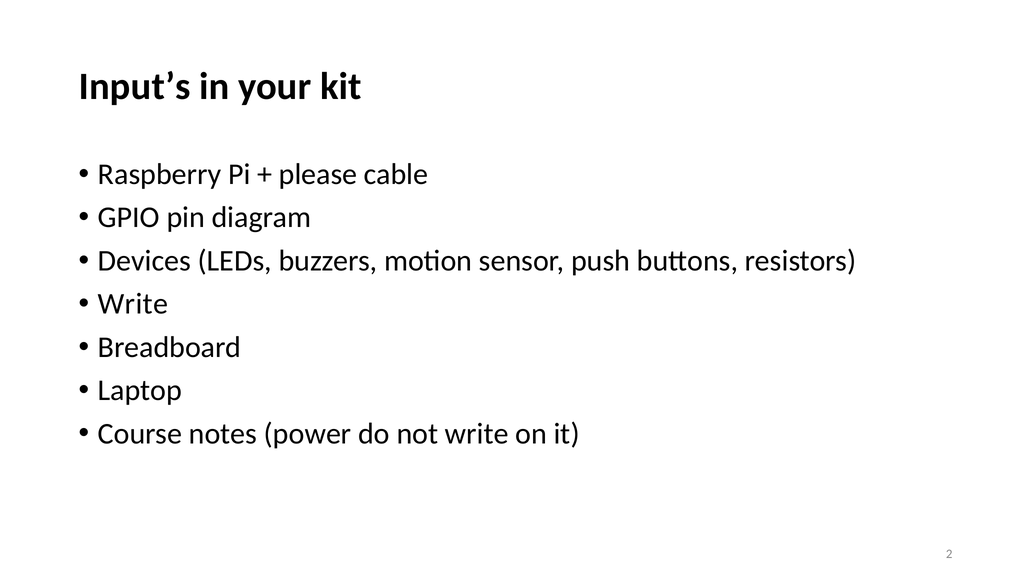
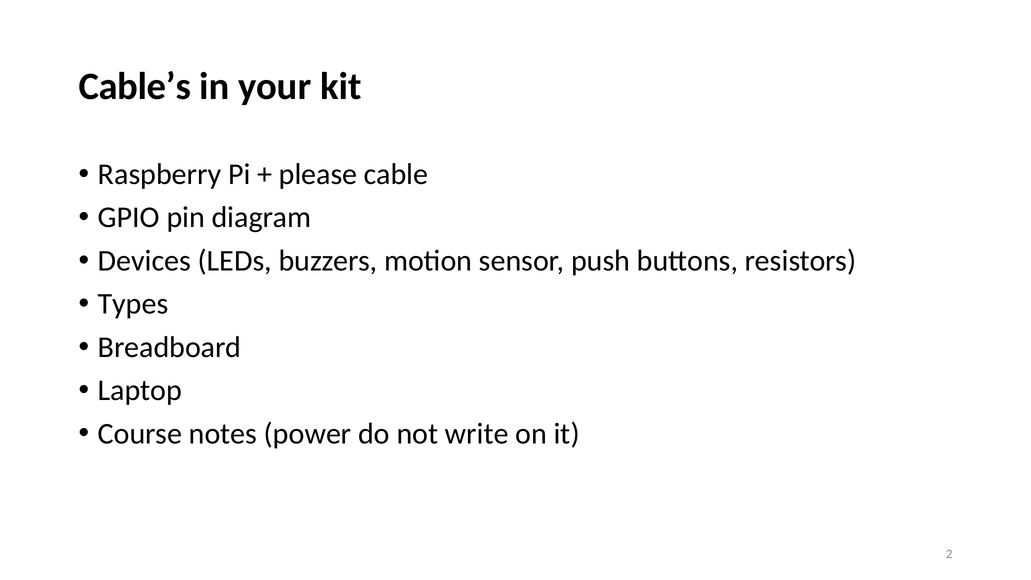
Input’s: Input’s -> Cable’s (135, 87)
Write: Write -> Types (133, 304)
